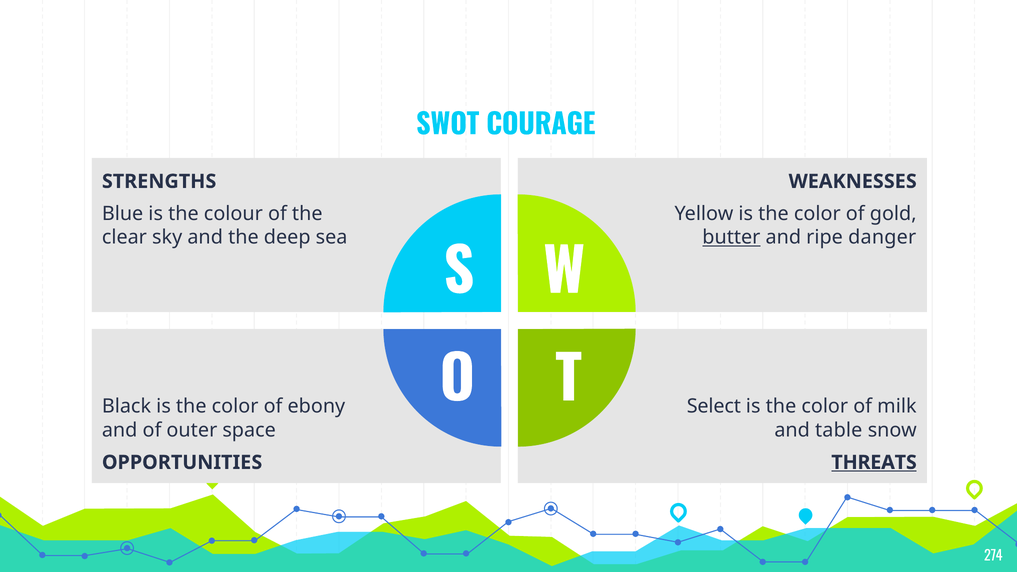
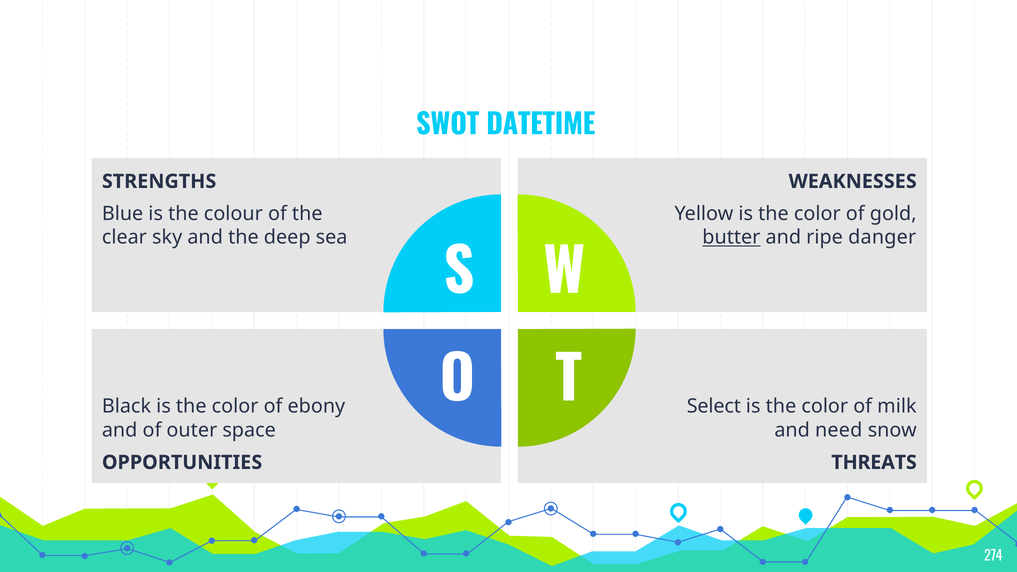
COURAGE: COURAGE -> DATETIME (541, 125)
table: table -> need (839, 430)
THREATS underline: present -> none (874, 462)
